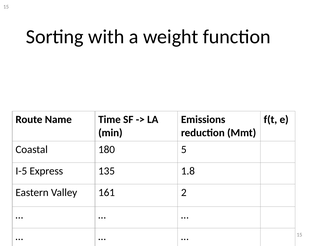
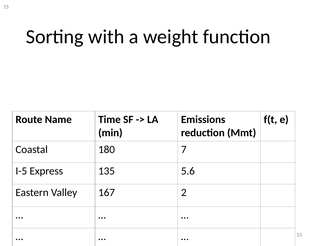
5: 5 -> 7 (184, 149)
1.8: 1.8 -> 5.6 (188, 171)
161: 161 -> 167 (107, 193)
